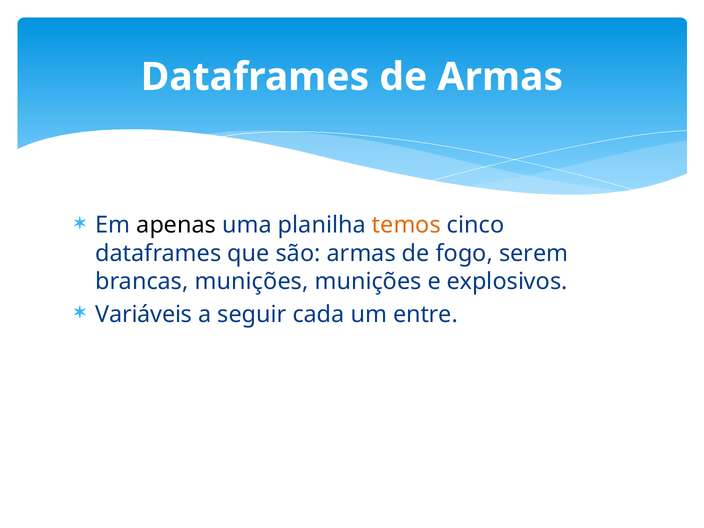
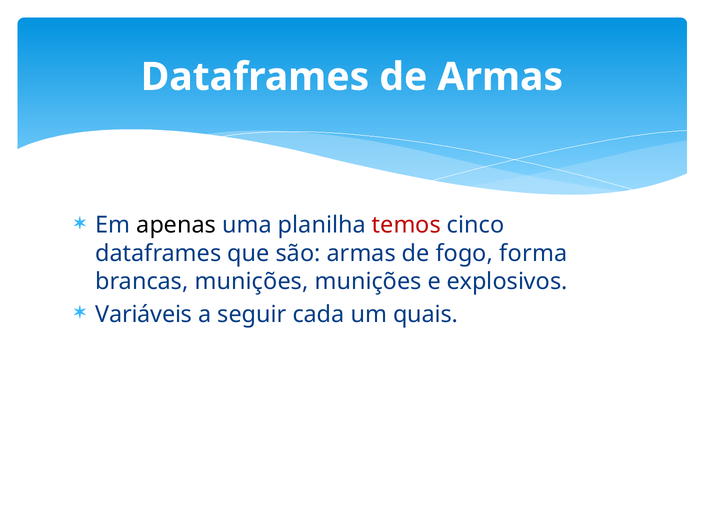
temos colour: orange -> red (406, 225)
serem: serem -> forma (534, 253)
entre: entre -> quais (426, 314)
